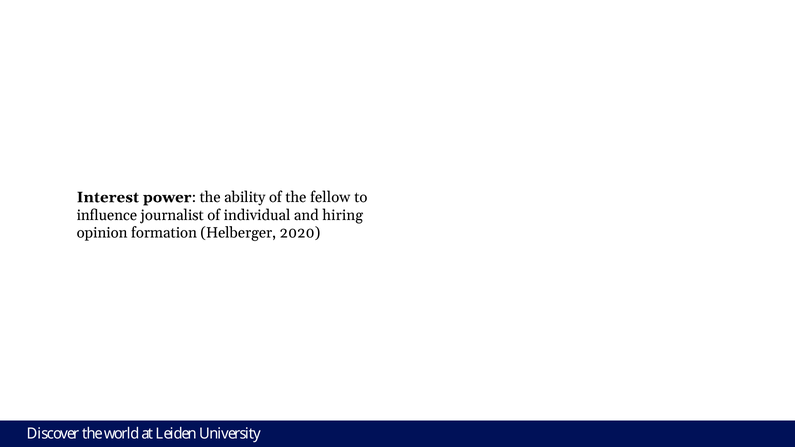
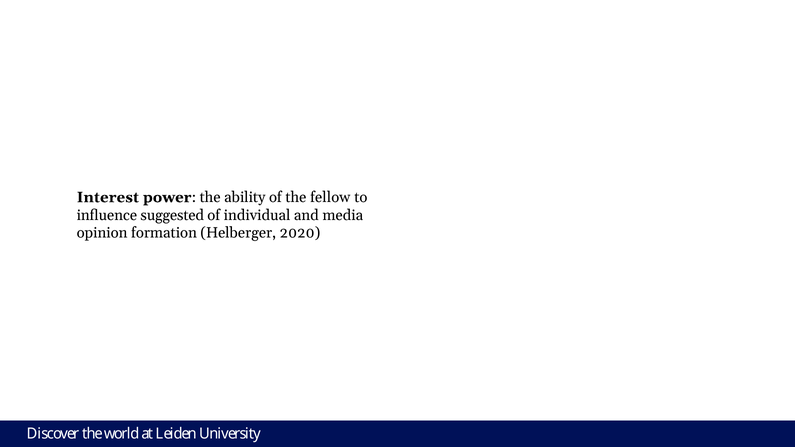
journalist: journalist -> suggested (172, 215)
hiring: hiring -> media (343, 215)
